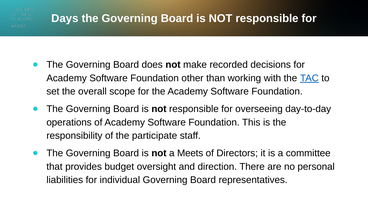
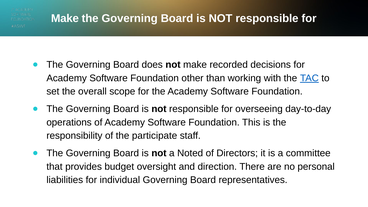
Days: Days -> Make (65, 18)
Meets: Meets -> Noted (190, 153)
